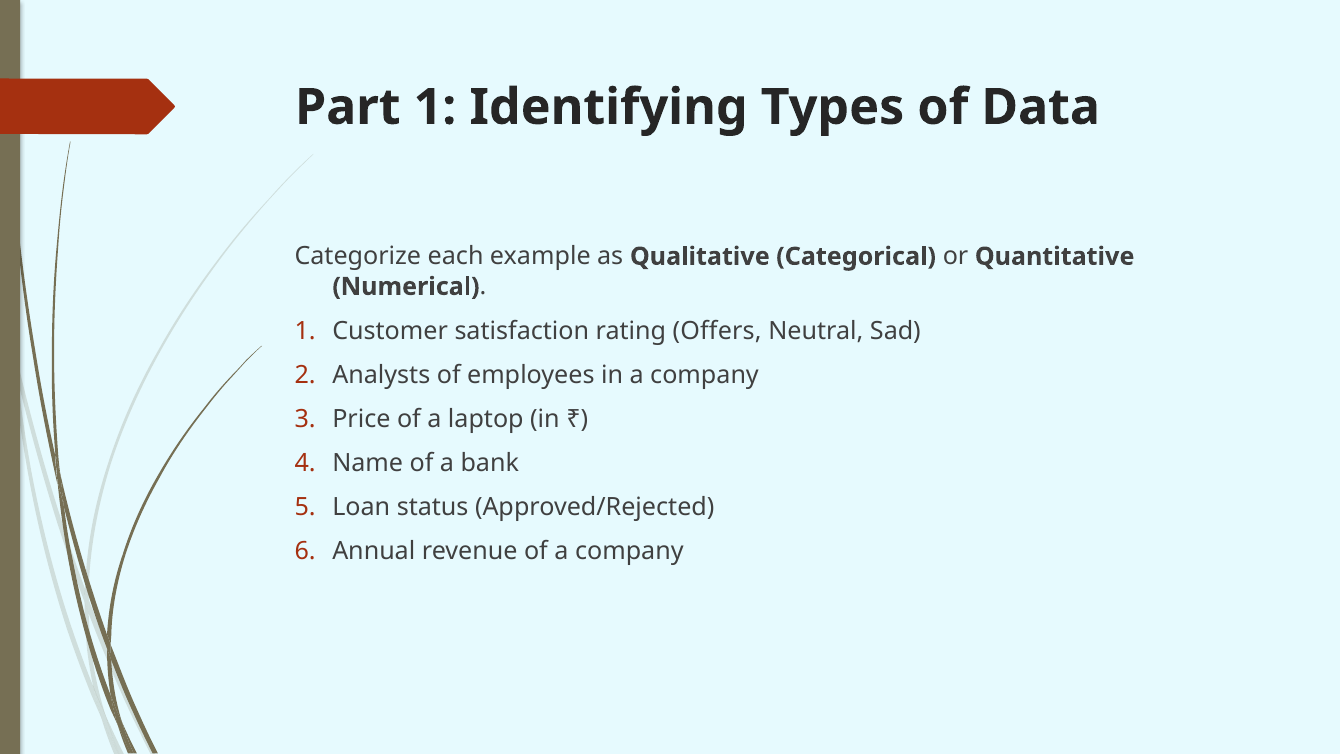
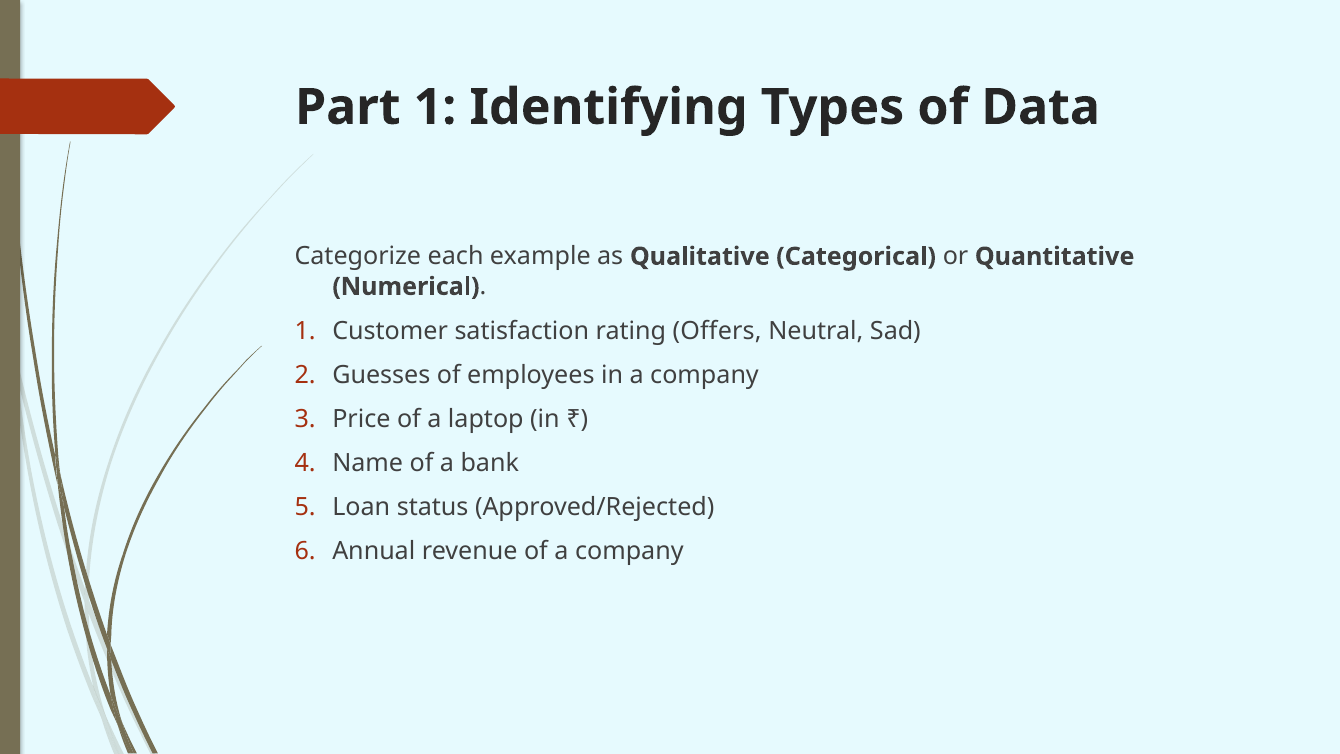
Analysts: Analysts -> Guesses (381, 375)
